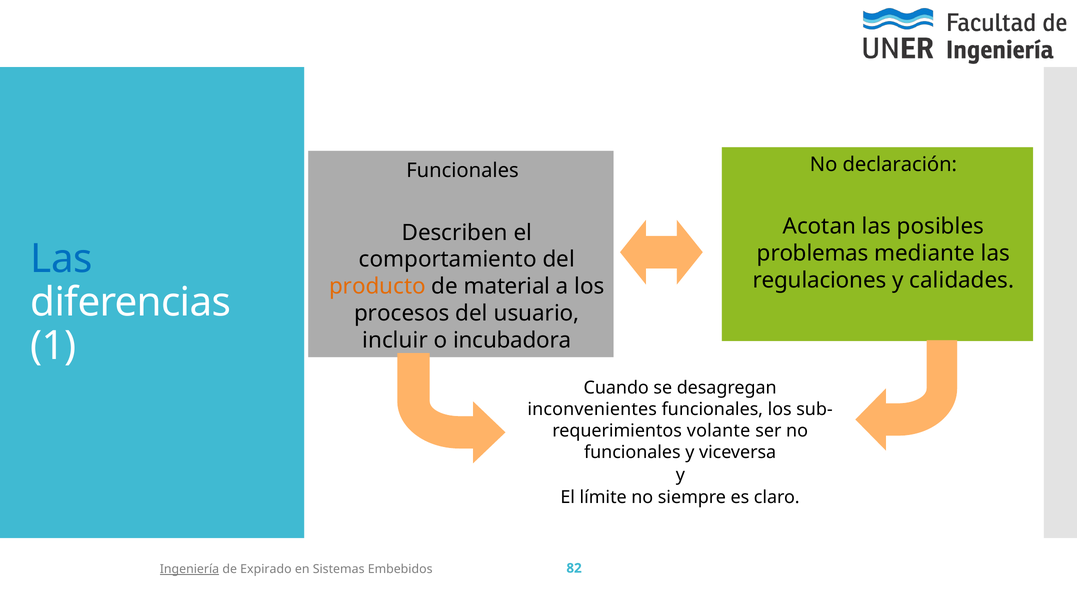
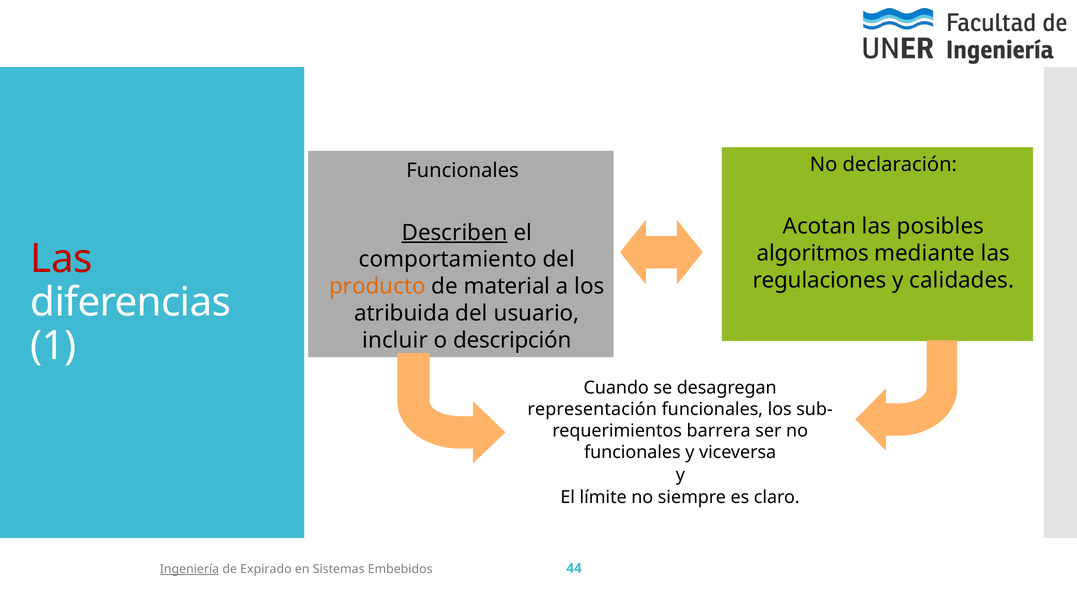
Describen underline: none -> present (455, 233)
problemas: problemas -> algoritmos (813, 253)
Las colour: blue -> red (62, 259)
procesos: procesos -> atribuida (402, 313)
incubadora: incubadora -> descripción (512, 340)
inconvenientes: inconvenientes -> representación (592, 409)
volante: volante -> barrera (719, 431)
82: 82 -> 44 (574, 568)
